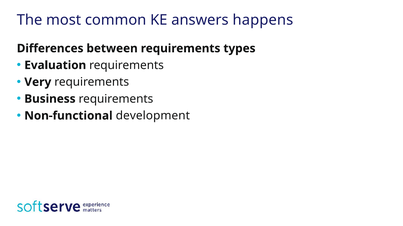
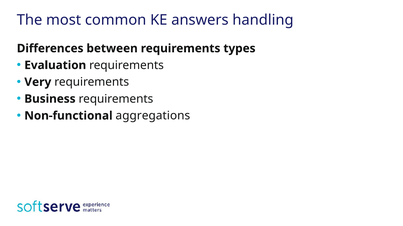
happens: happens -> handling (263, 20)
development: development -> aggregations (153, 116)
